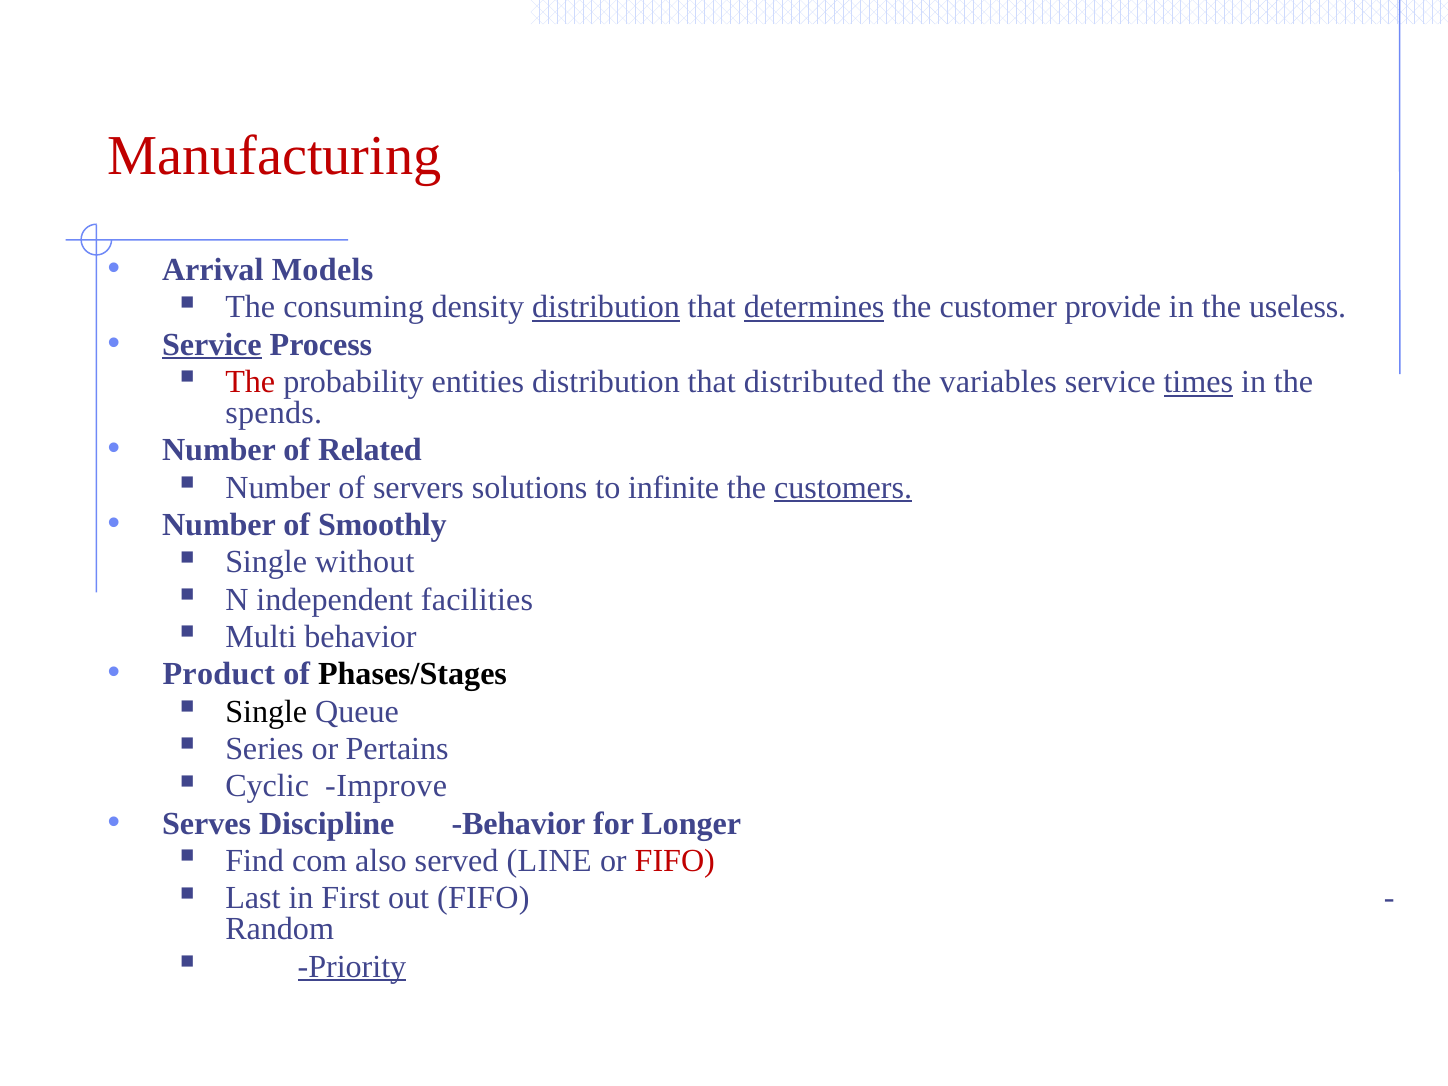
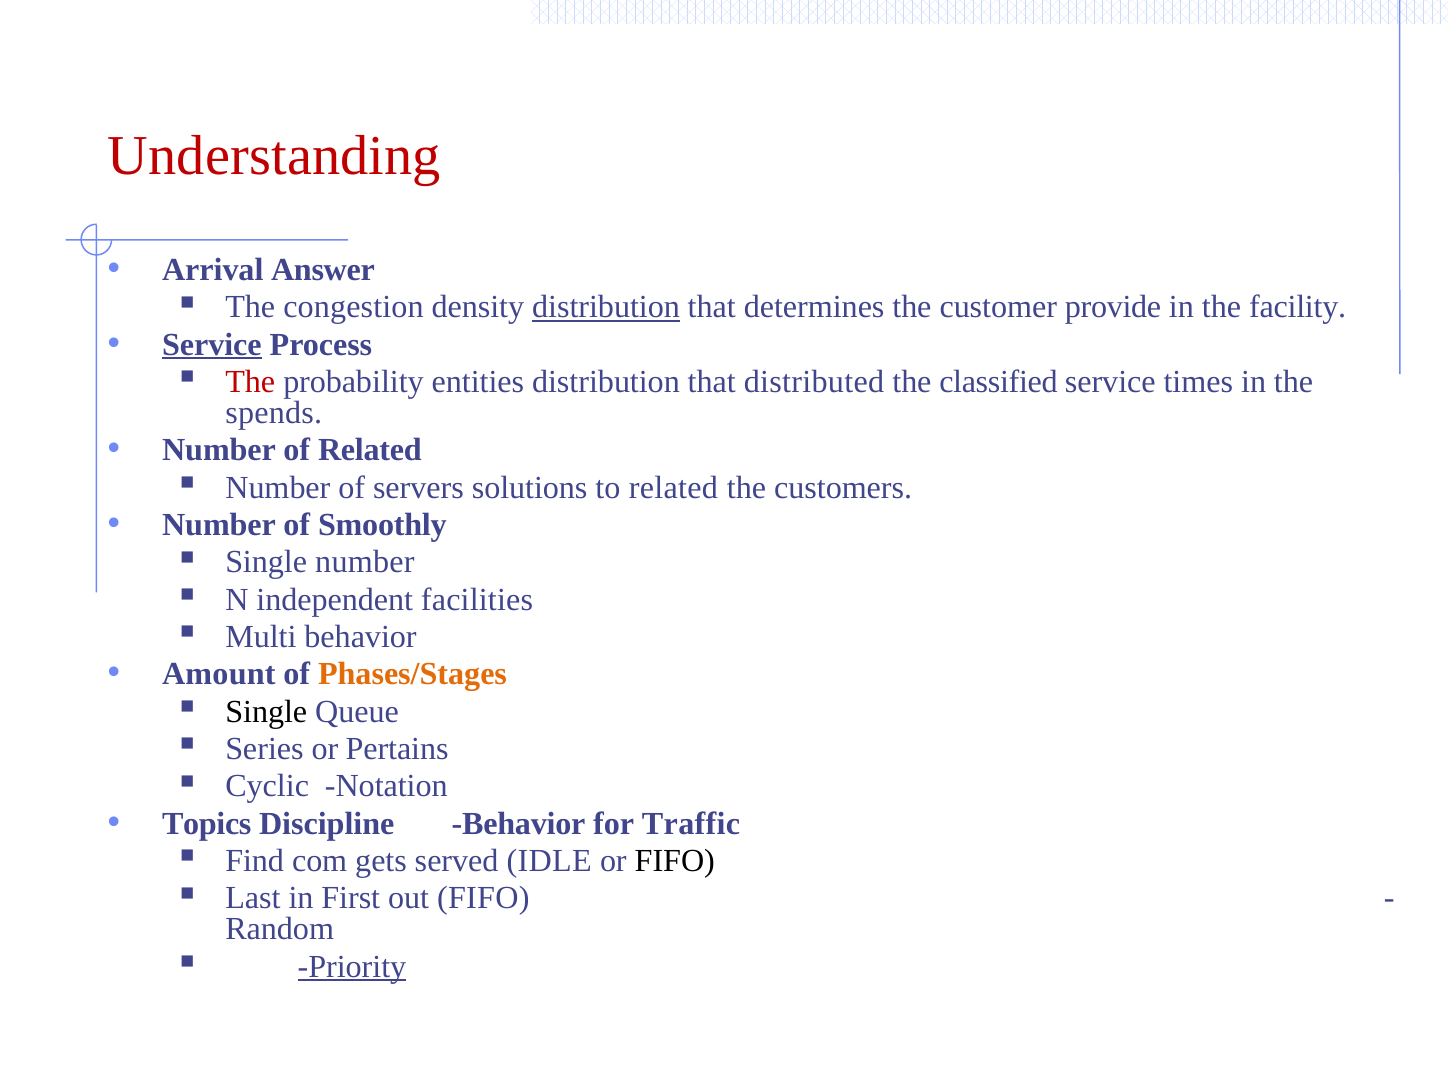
Manufacturing: Manufacturing -> Understanding (274, 156)
Models: Models -> Answer (323, 270)
consuming: consuming -> congestion (353, 307)
determines underline: present -> none (814, 307)
useless: useless -> facility (1298, 307)
variables: variables -> classified (998, 382)
times underline: present -> none (1198, 382)
to infinite: infinite -> related (673, 488)
customers underline: present -> none (843, 488)
Single without: without -> number (365, 562)
Product: Product -> Amount (219, 674)
Phases/Stages colour: black -> orange (413, 674)
Improve: Improve -> Notation (386, 786)
Serves: Serves -> Topics (207, 824)
Longer: Longer -> Traffic (691, 824)
also: also -> gets (381, 861)
LINE: LINE -> IDLE (549, 861)
FIFO colour: red -> black (675, 861)
